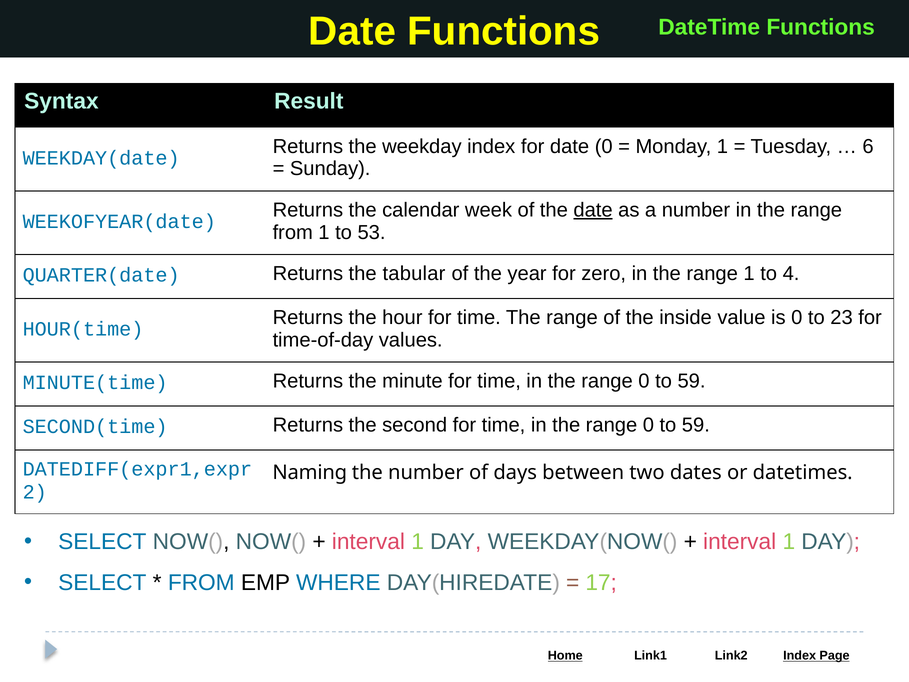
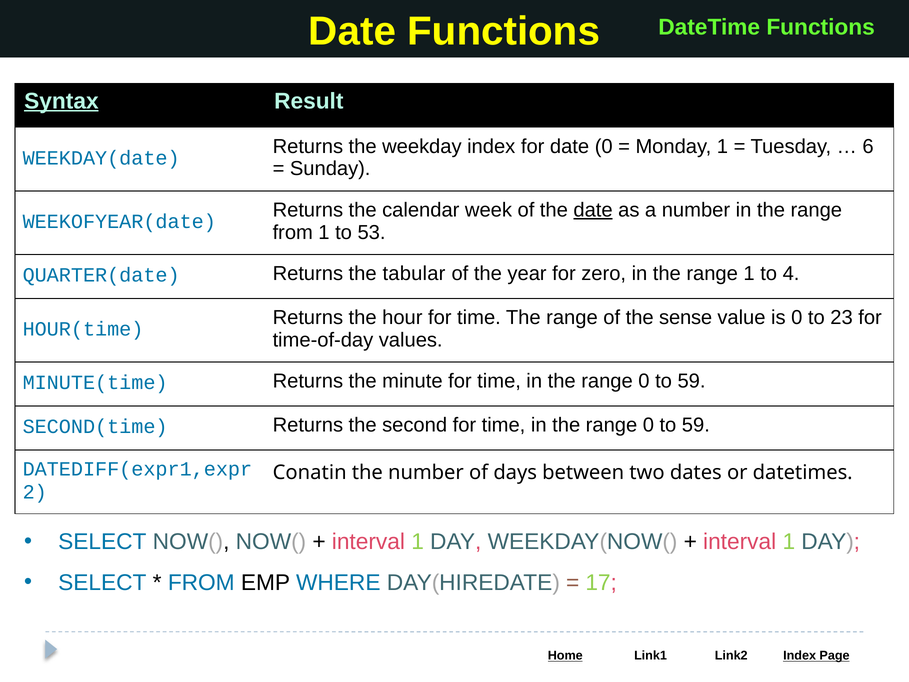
Syntax underline: none -> present (61, 101)
inside: inside -> sense (686, 317)
Naming: Naming -> Conatin (310, 472)
